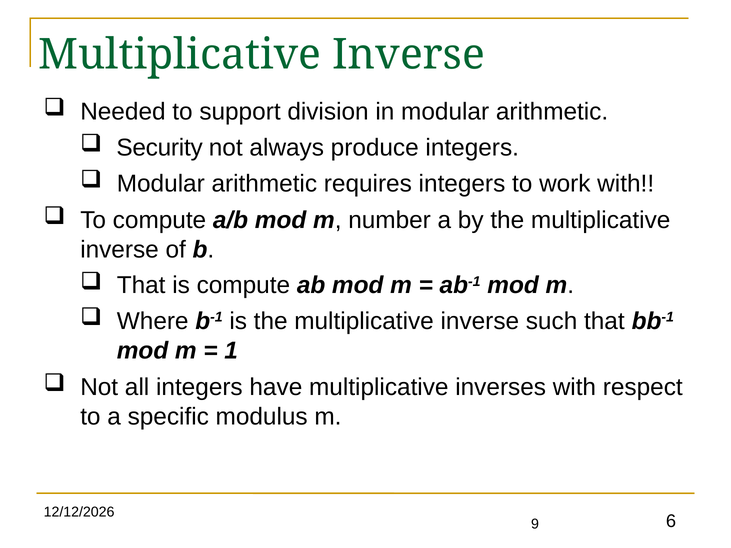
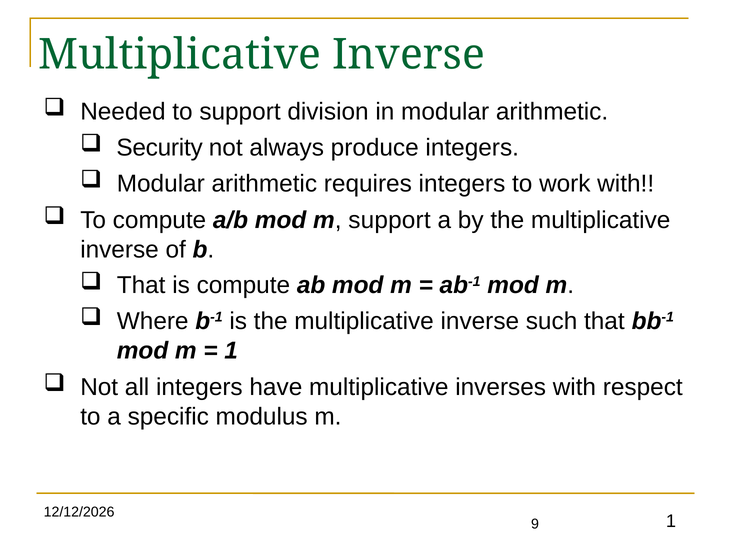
m number: number -> support (389, 220)
9 6: 6 -> 1 (671, 522)
